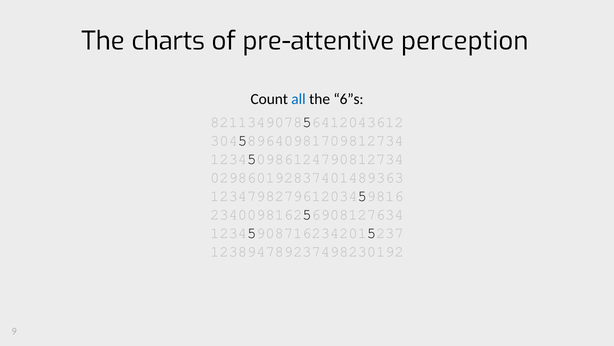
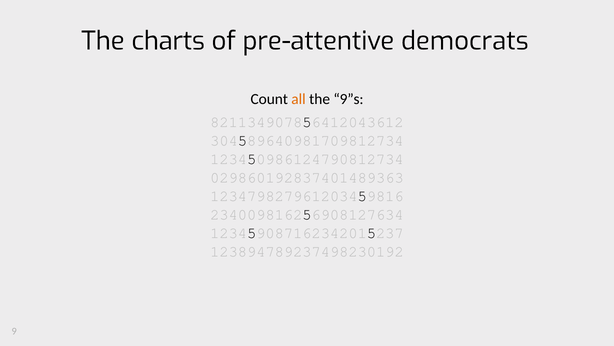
perception: perception -> democrats (465, 41)
all colour: blue -> orange (299, 99)
6”s: 6”s -> 9”s (348, 99)
